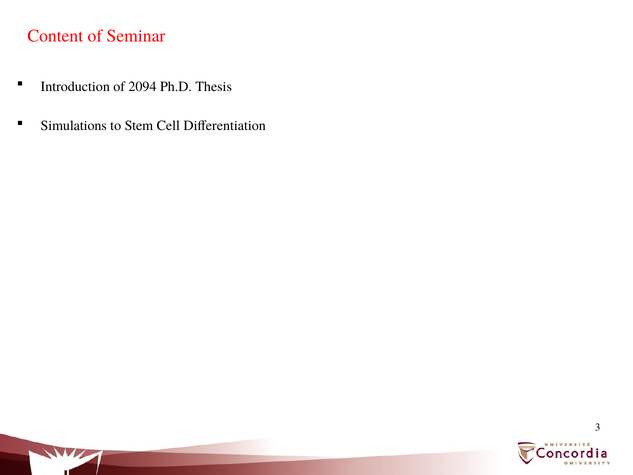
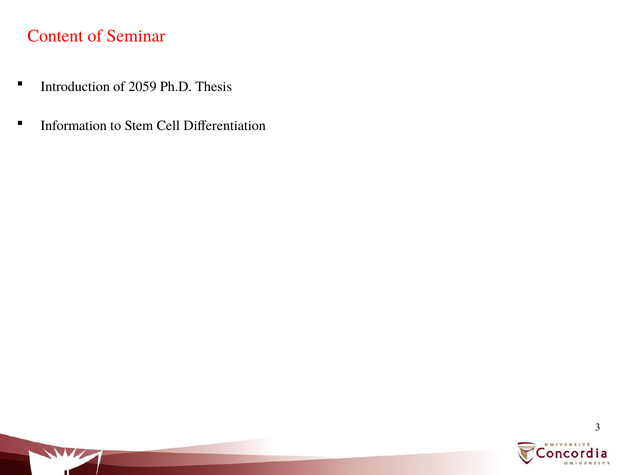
2094: 2094 -> 2059 (143, 86)
Simulations: Simulations -> Information (74, 126)
